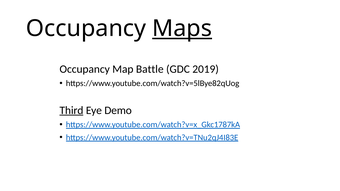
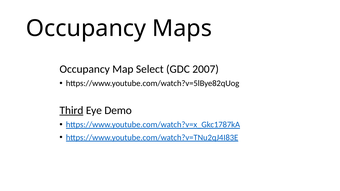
Maps underline: present -> none (182, 29)
Battle: Battle -> Select (150, 69)
2019: 2019 -> 2007 (206, 69)
